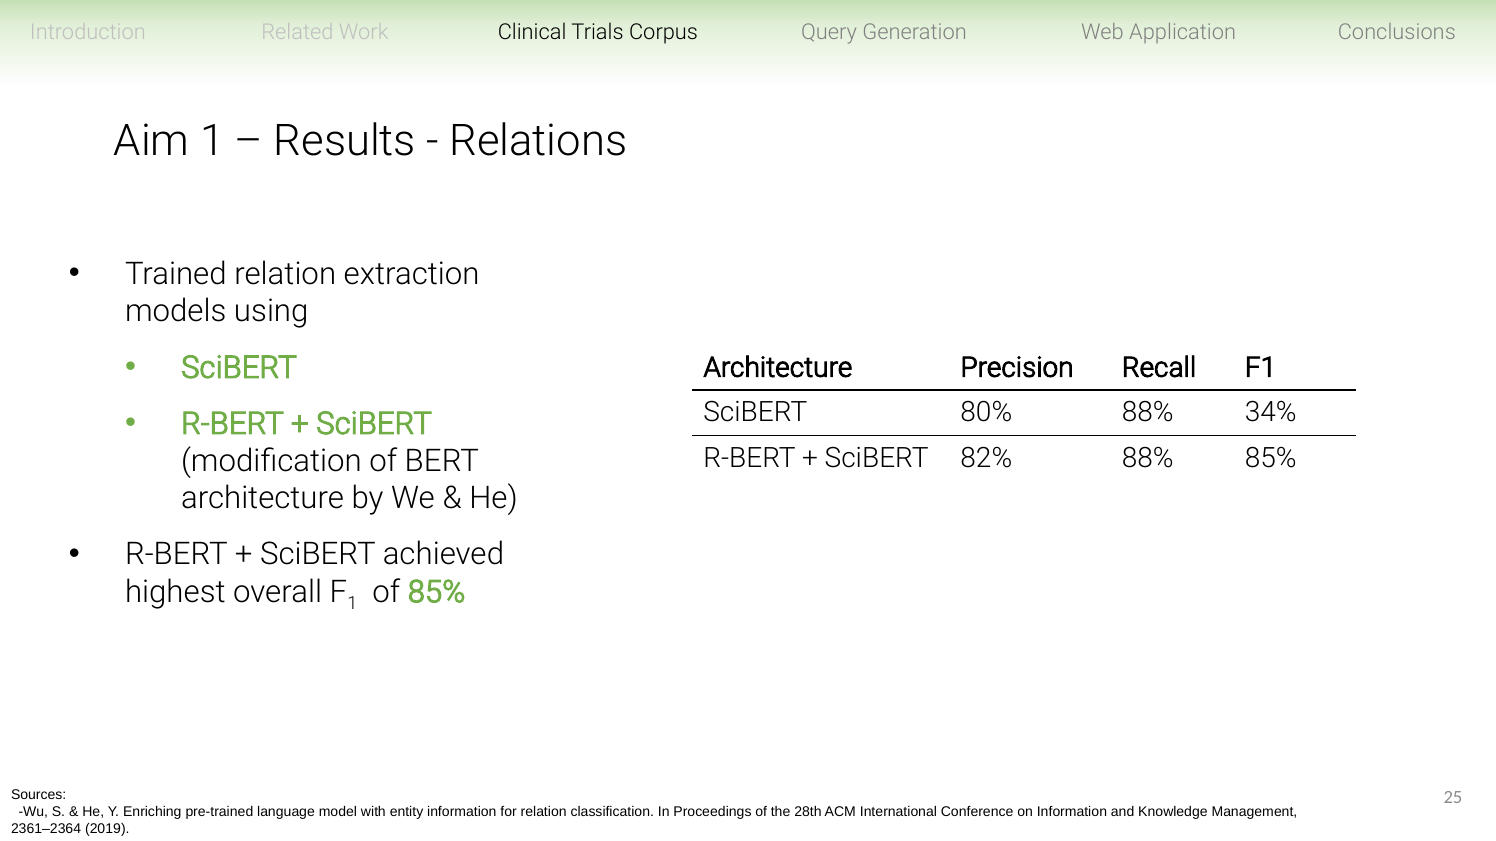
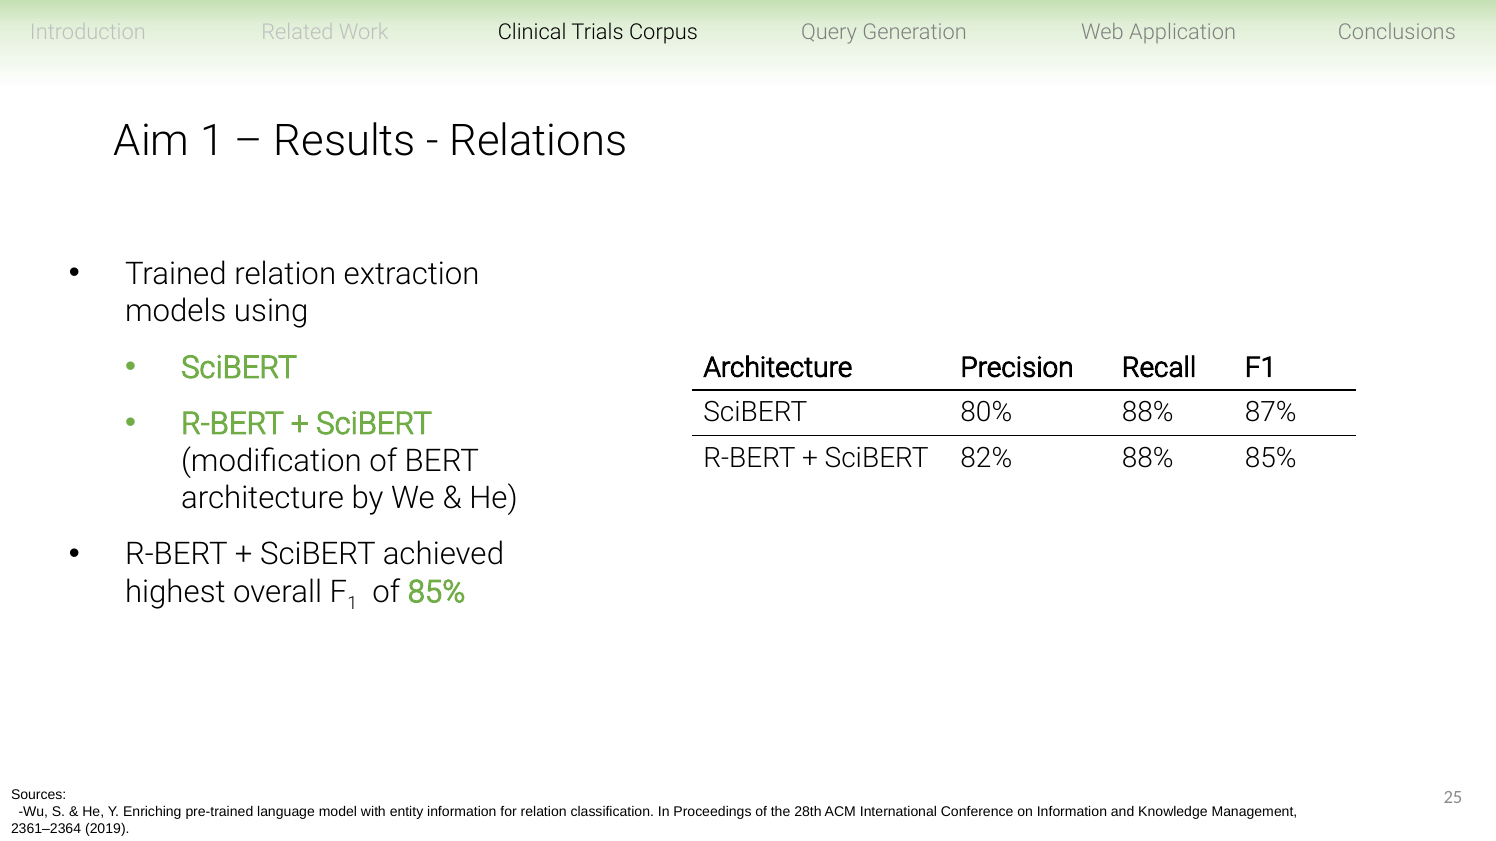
34%: 34% -> 87% (1271, 413)
